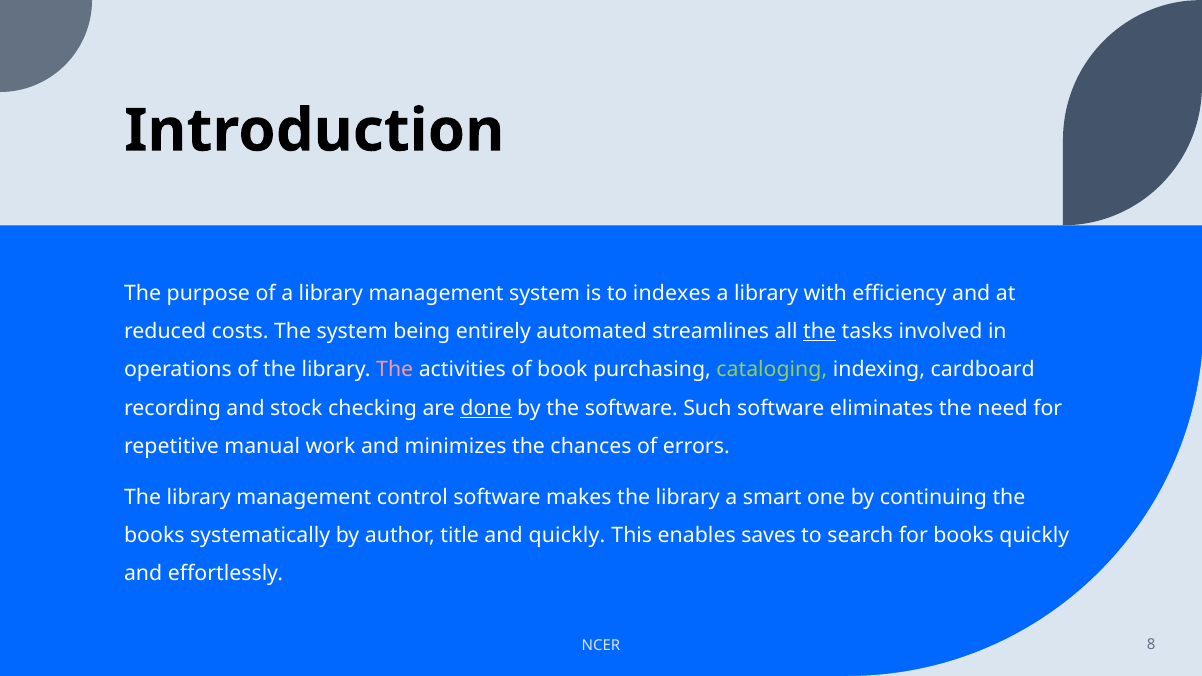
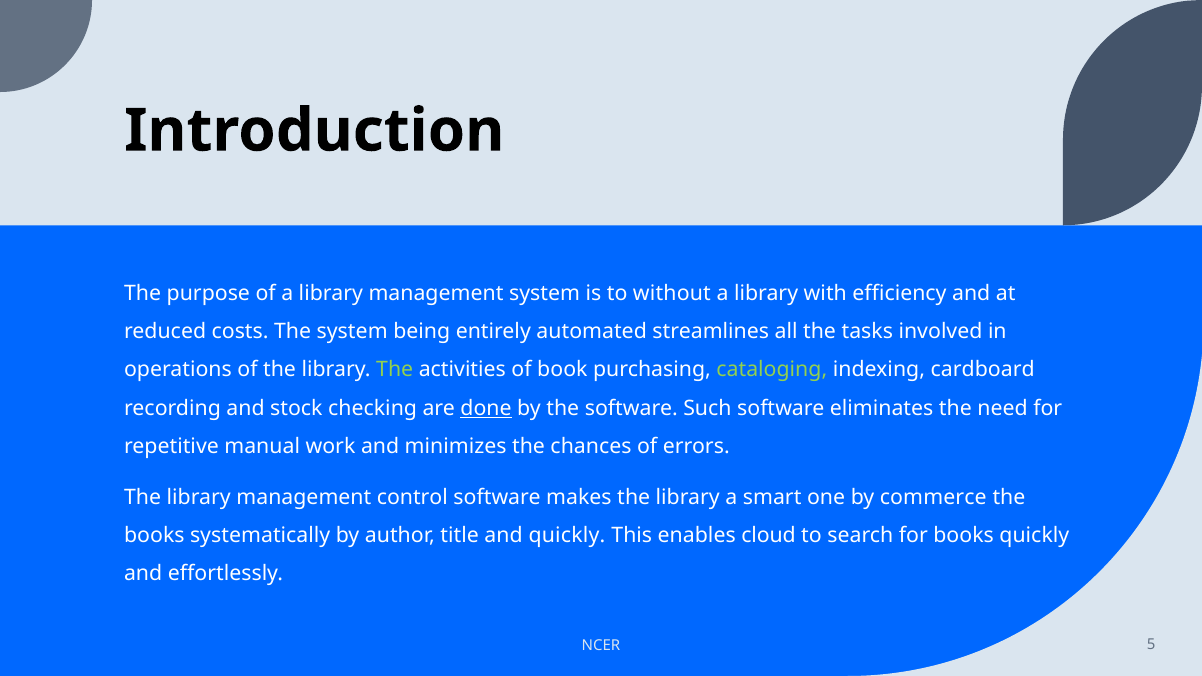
indexes: indexes -> without (672, 293)
the underline: present -> none (820, 331)
The colour: pink -> light green (395, 370)
continuing: continuing -> commerce (933, 497)
saves: saves -> cloud (769, 536)
8: 8 -> 5 (1151, 644)
